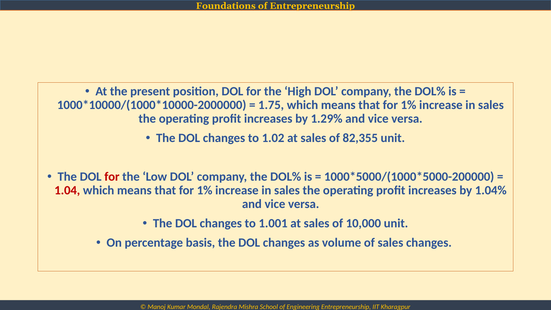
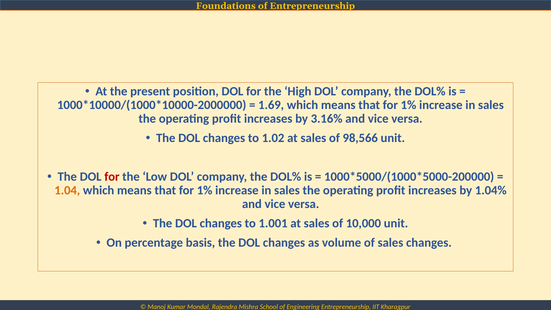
1.75: 1.75 -> 1.69 (271, 105)
1.29%: 1.29% -> 3.16% (327, 119)
82,355: 82,355 -> 98,566 (360, 138)
1.04 colour: red -> orange (67, 190)
